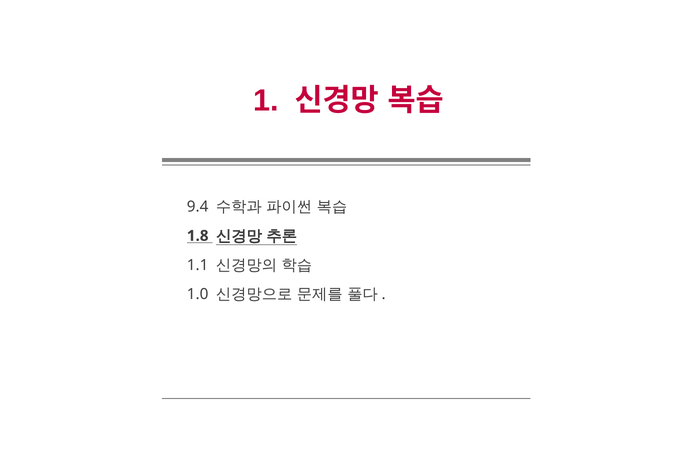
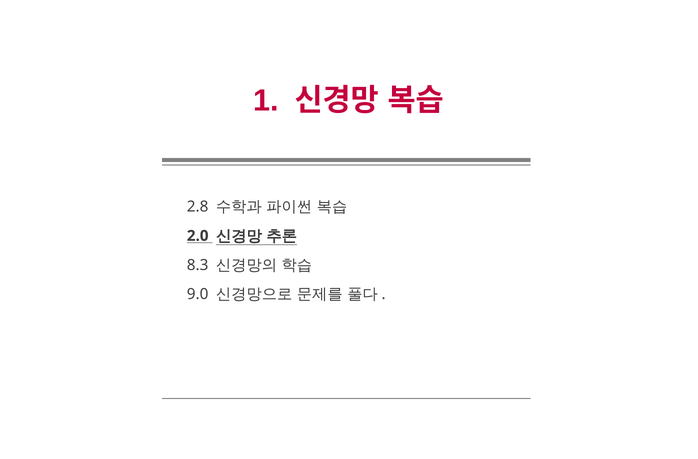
9.4: 9.4 -> 2.8 (198, 206)
1.8: 1.8 -> 2.0 (198, 236)
1.1: 1.1 -> 8.3 (198, 265)
1.0: 1.0 -> 9.0 (198, 294)
